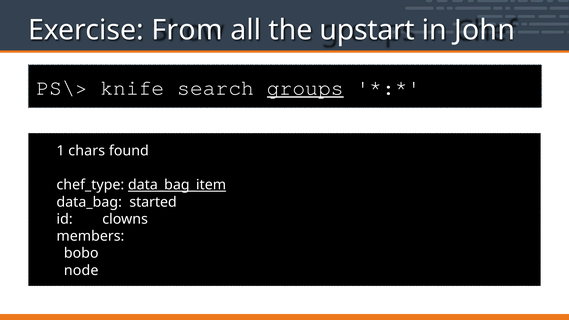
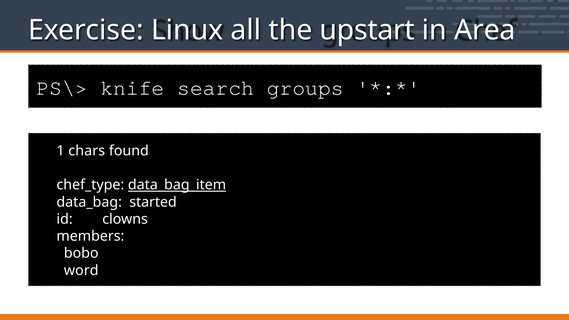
From: From -> Linux (187, 30)
John: John -> Area (485, 30)
groups underline: present -> none (305, 88)
node: node -> word (81, 270)
